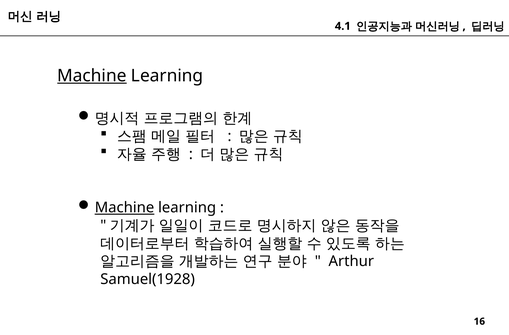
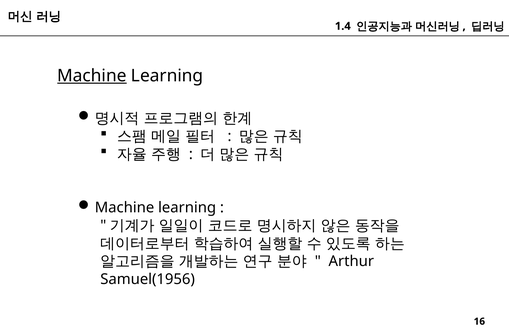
4.1: 4.1 -> 1.4 (343, 26)
Machine underline: present -> none (125, 207)
Samuel(1928: Samuel(1928 -> Samuel(1956 (148, 279)
